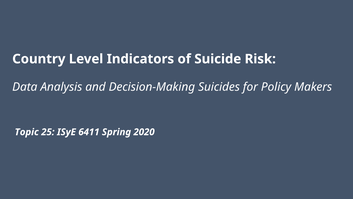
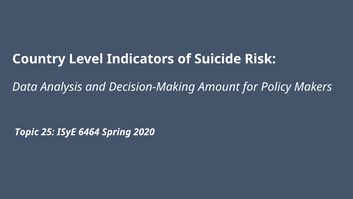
Suicides: Suicides -> Amount (219, 87)
6411: 6411 -> 6464 (89, 132)
